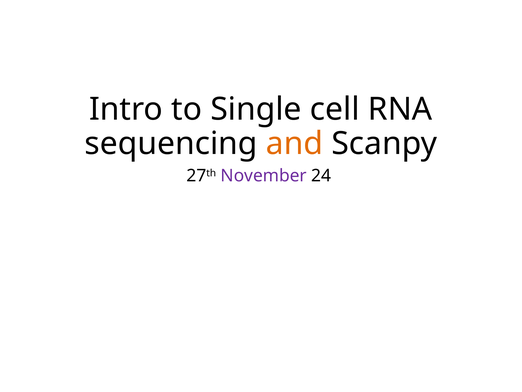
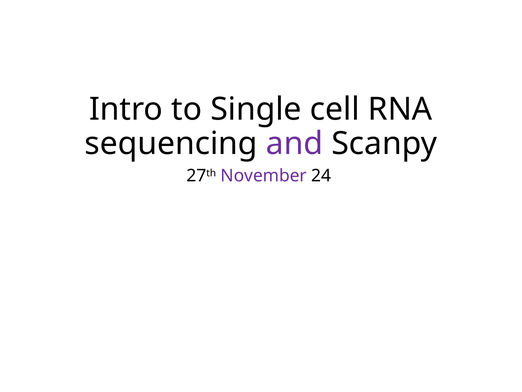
and colour: orange -> purple (294, 144)
